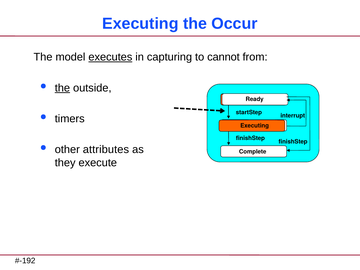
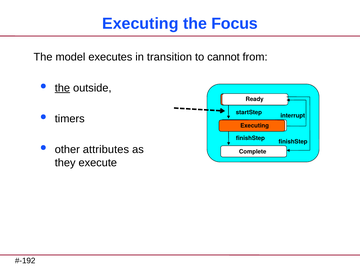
Occur: Occur -> Focus (235, 24)
executes underline: present -> none (110, 57)
capturing: capturing -> transition (169, 57)
